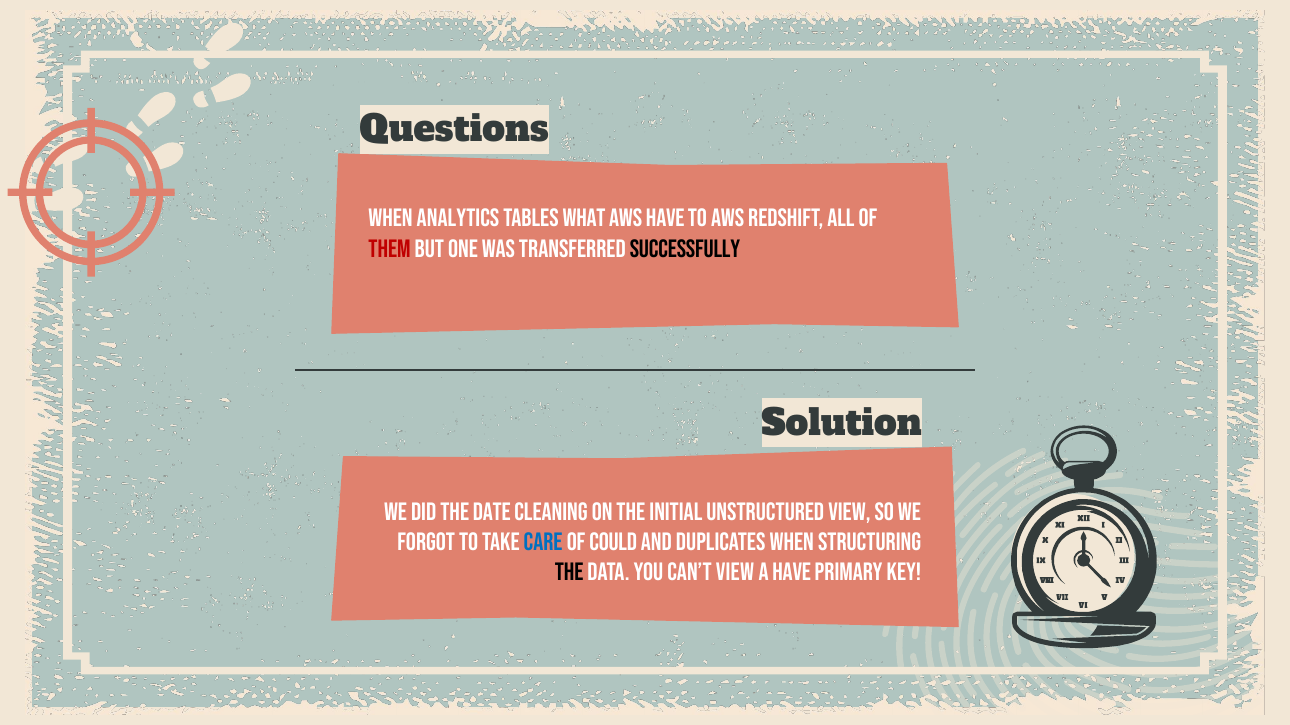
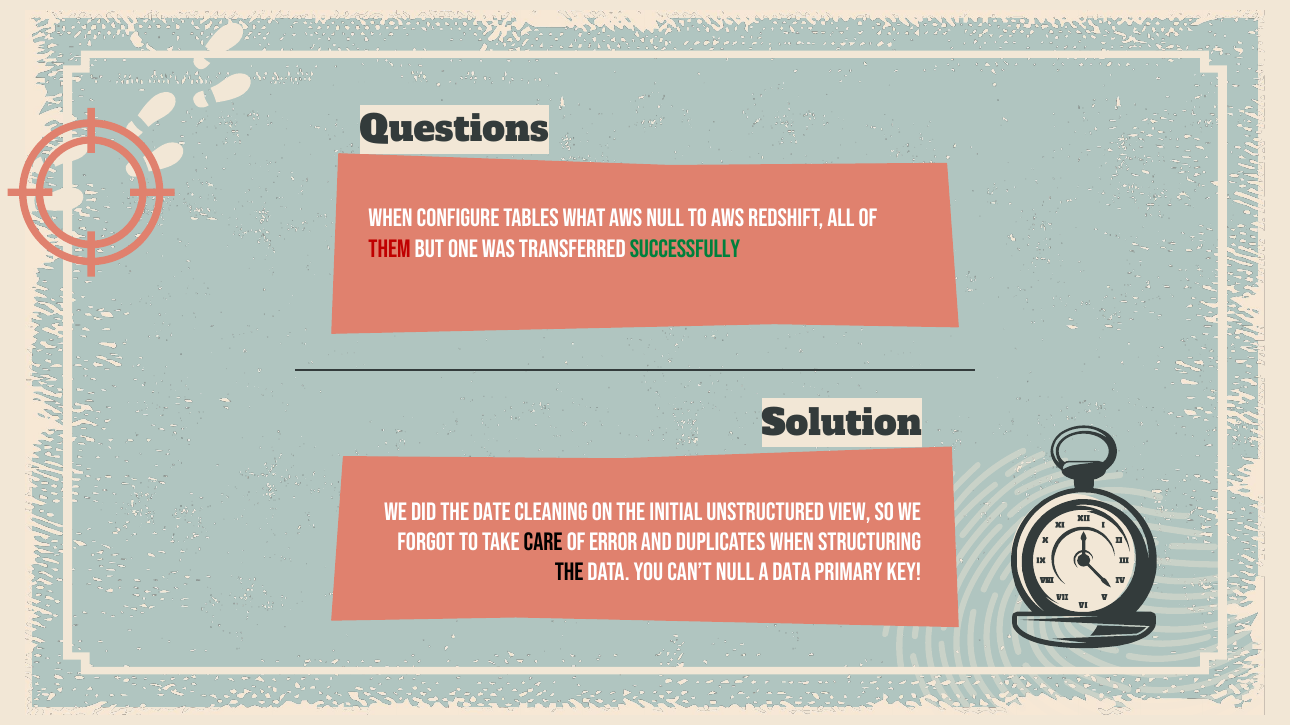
analytics: analytics -> configure (458, 219)
AWS Have: Have -> Null (665, 219)
successfully colour: black -> green (685, 249)
care colour: blue -> black (543, 542)
could: could -> error (613, 542)
can’t view: view -> null (735, 572)
a have: have -> data (792, 572)
